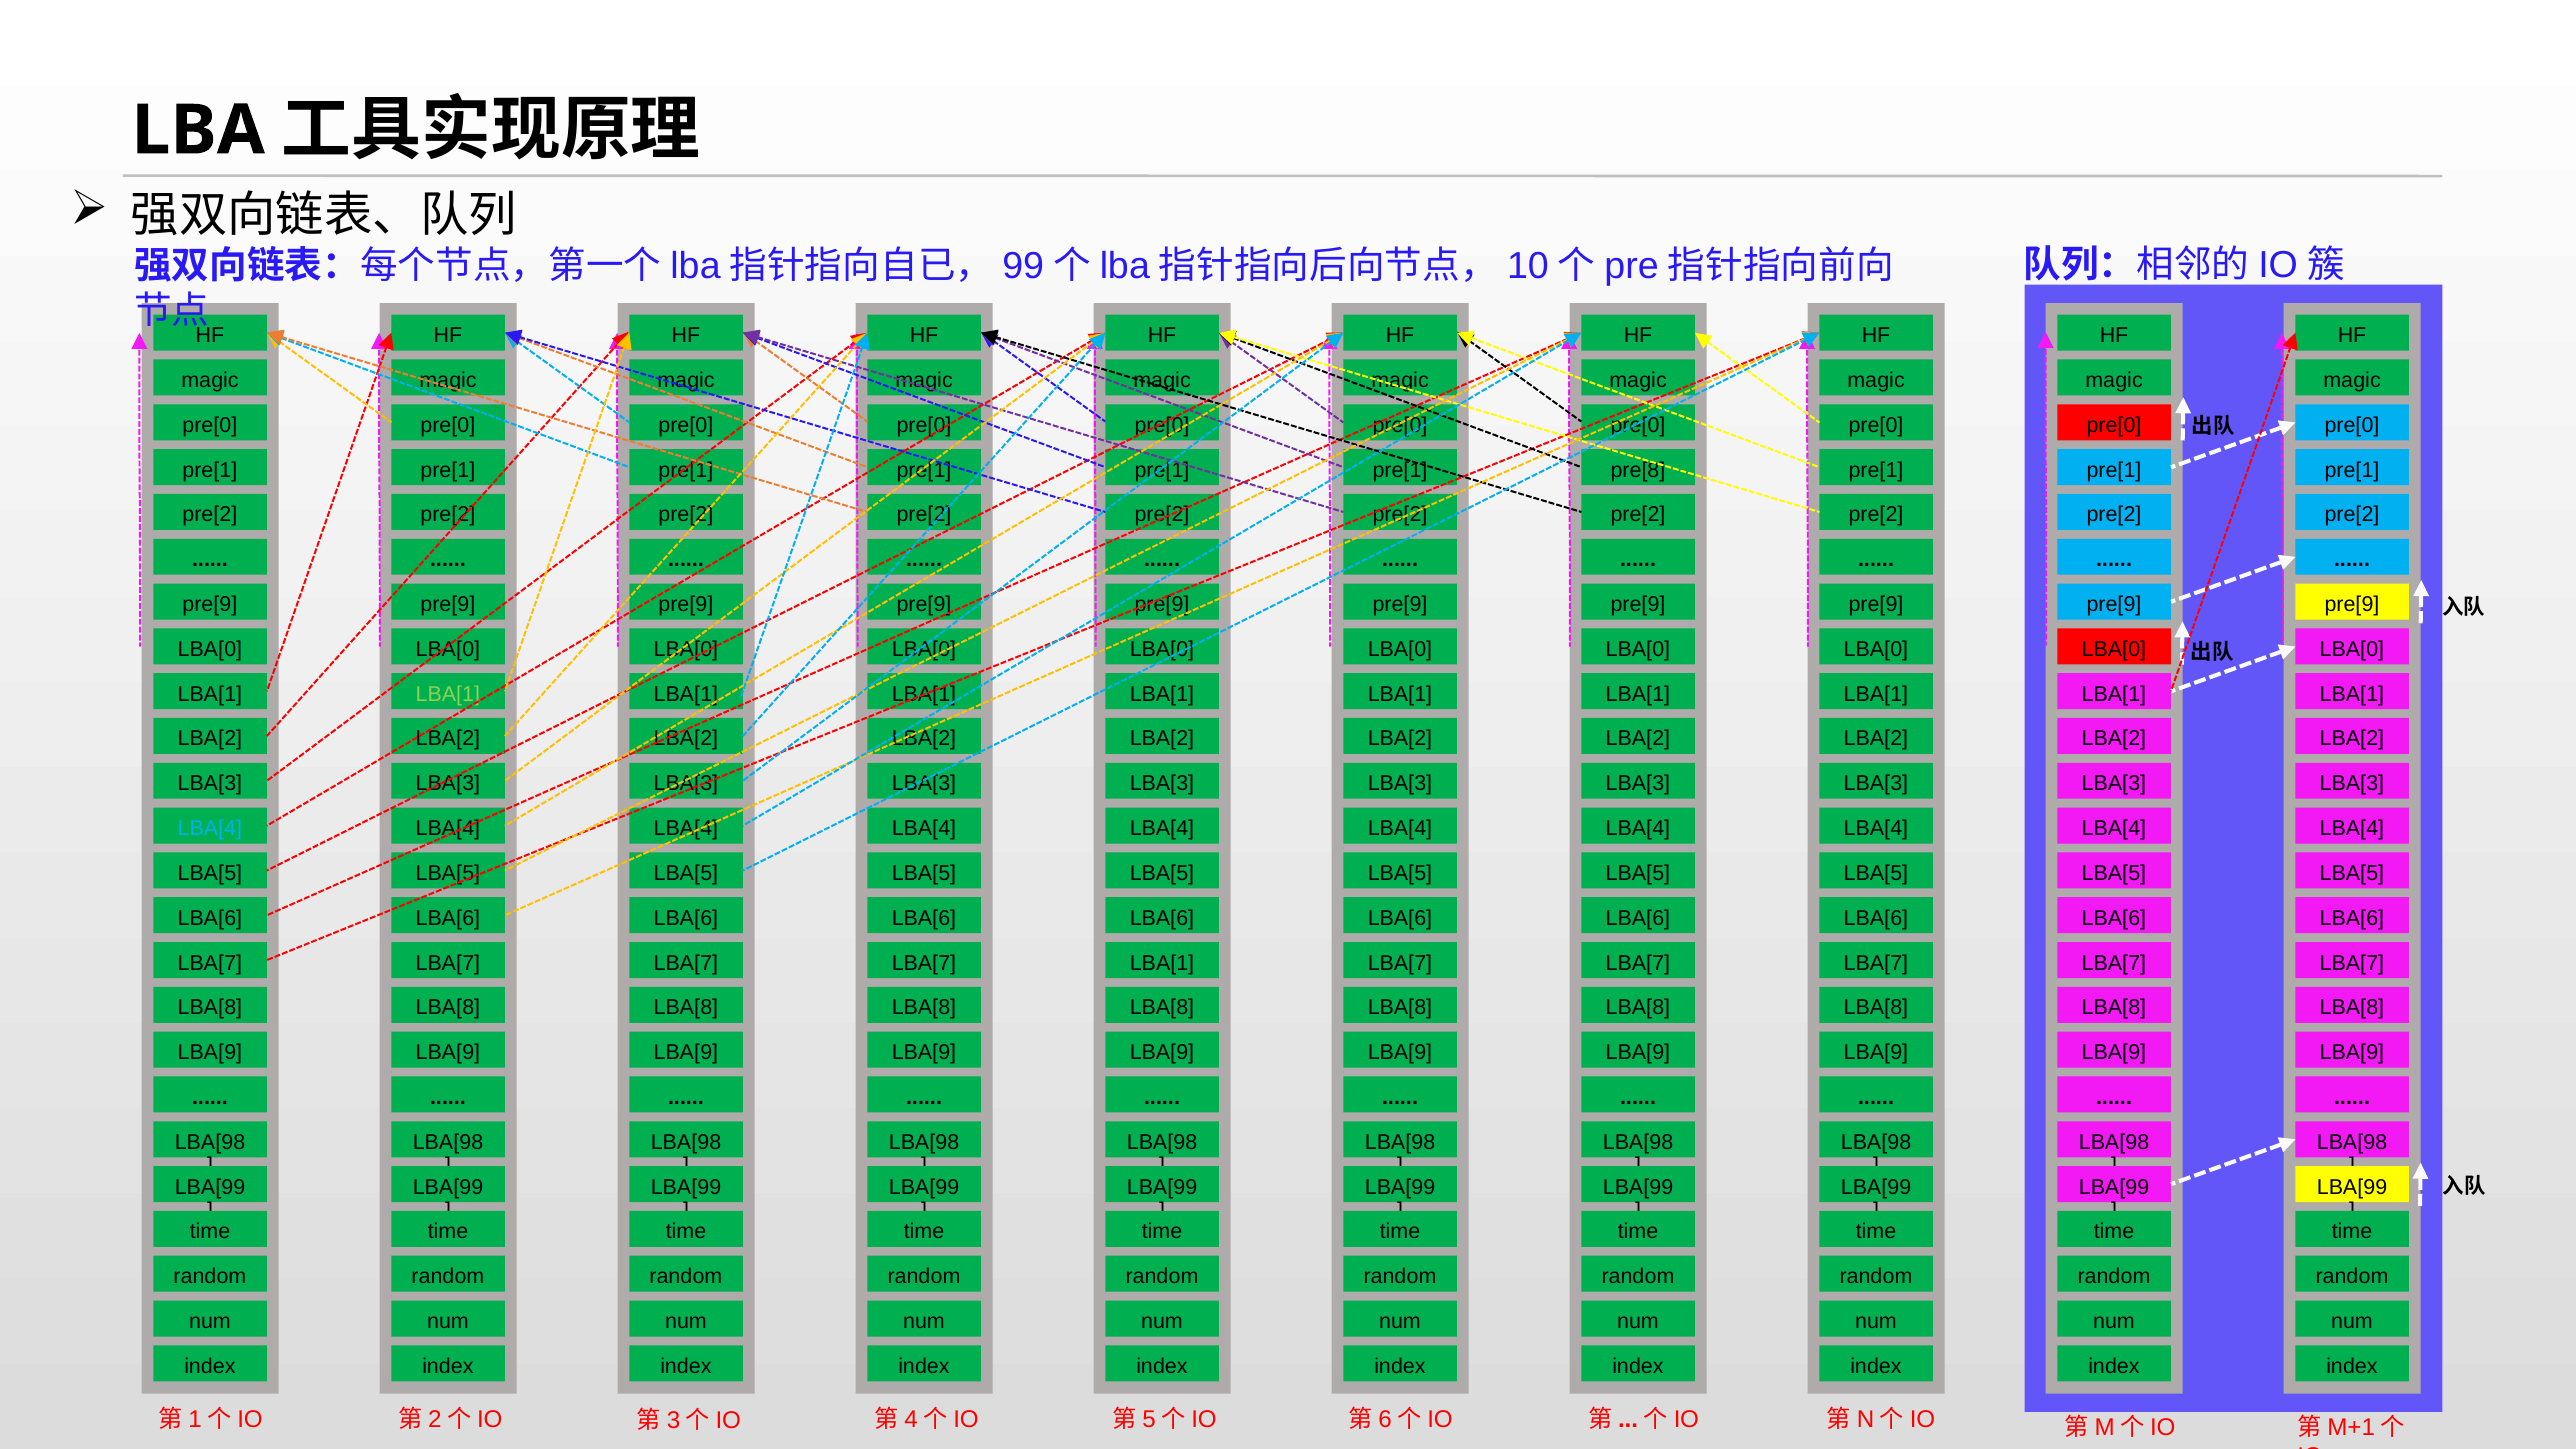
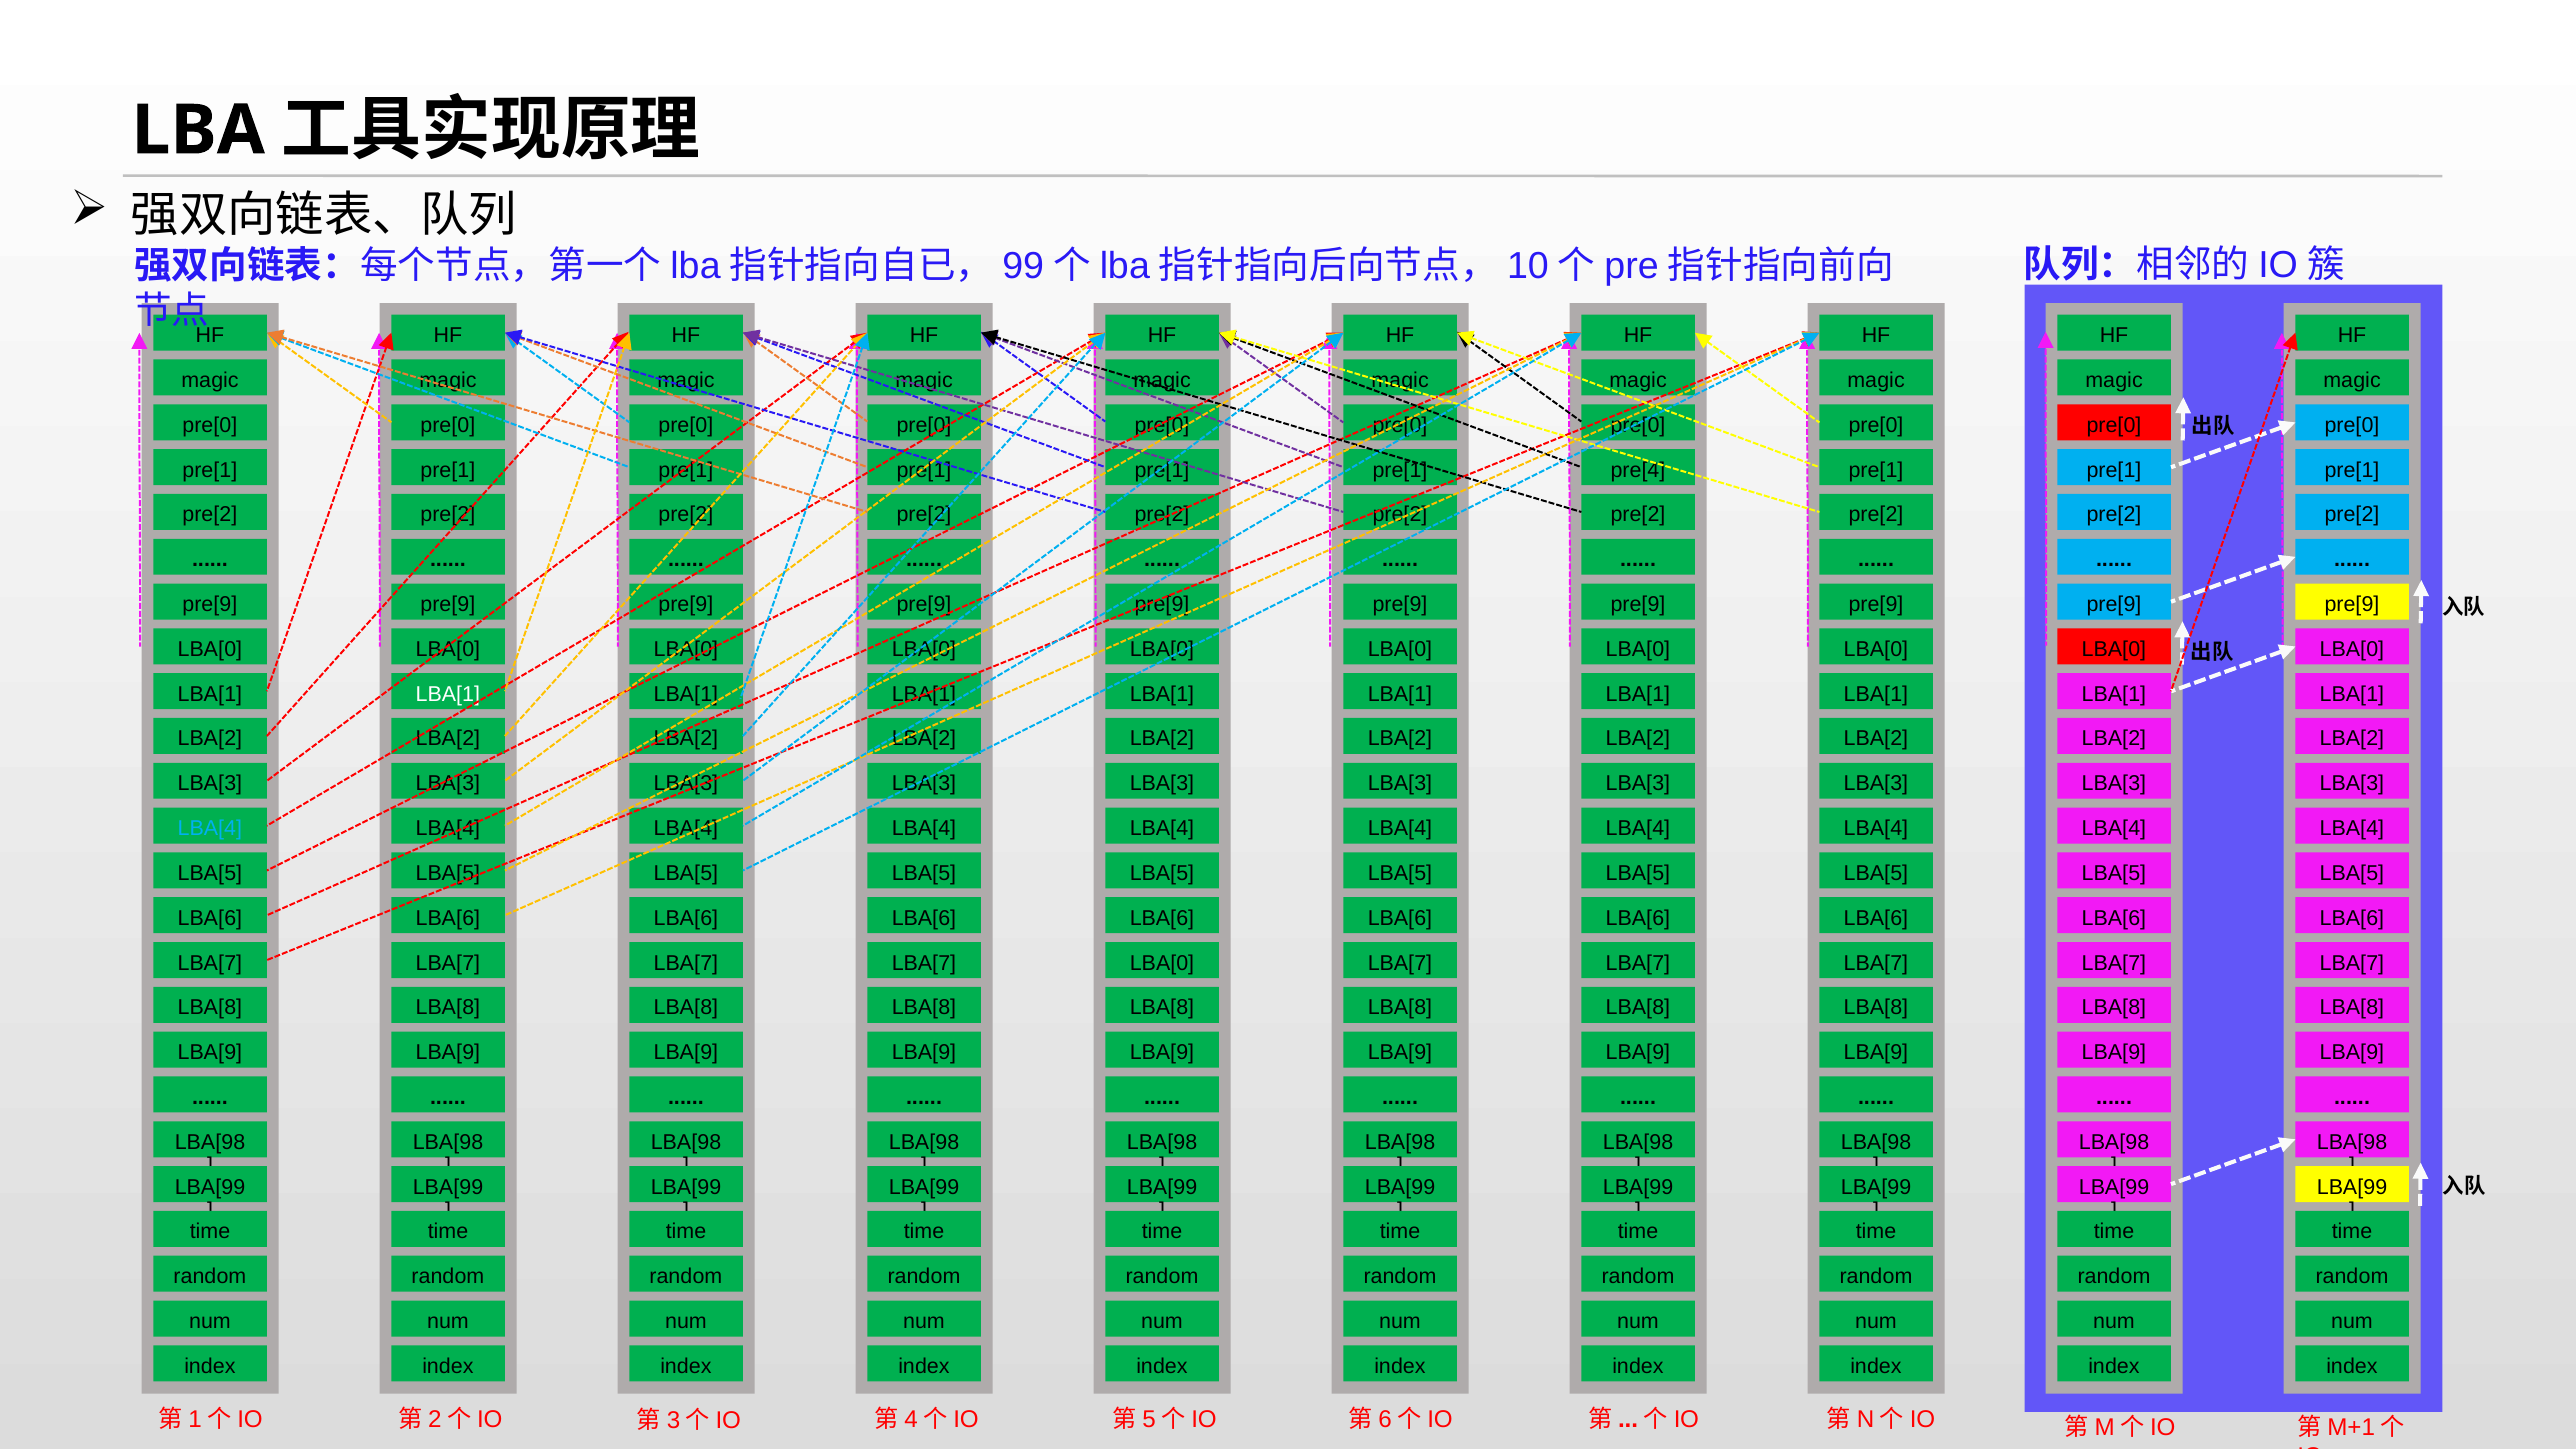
pre[8: pre[8 -> pre[4 (1638, 470)
LBA[1 colour: light green -> white (448, 694)
LBA[1: LBA[1 -> LBA[0 (1162, 963)
